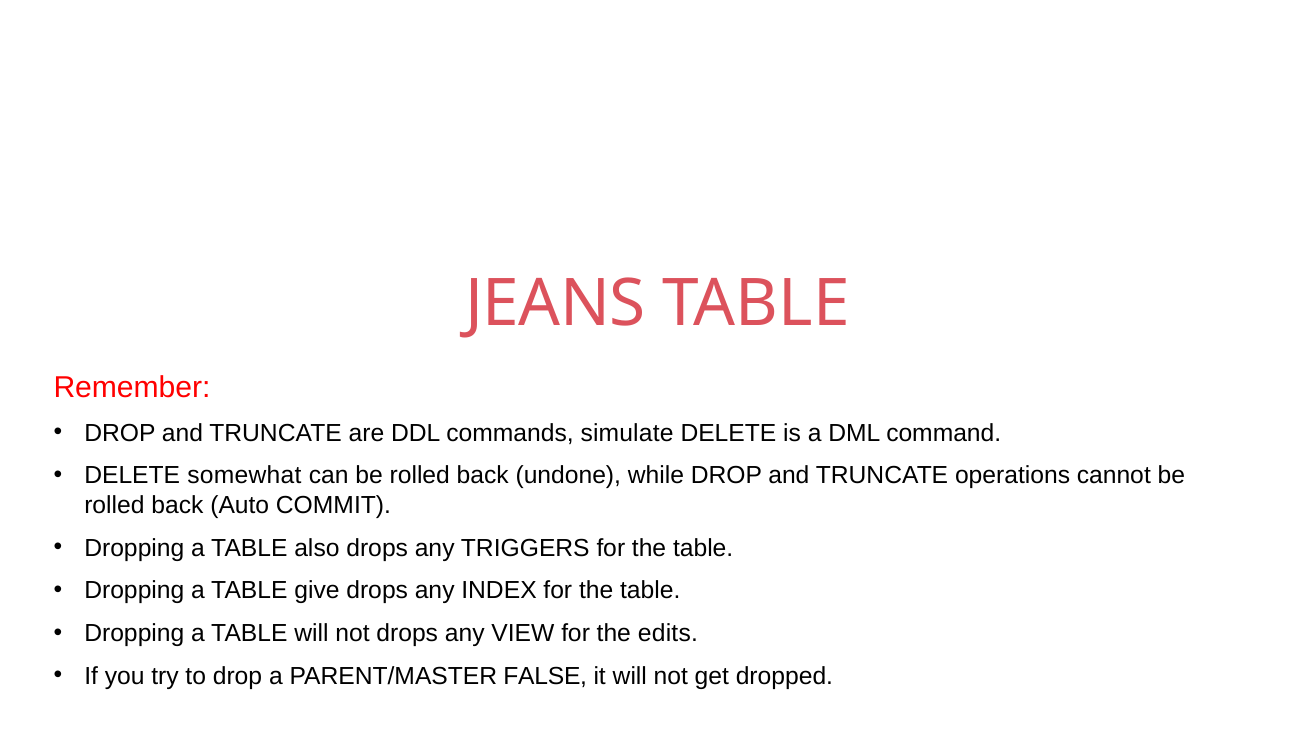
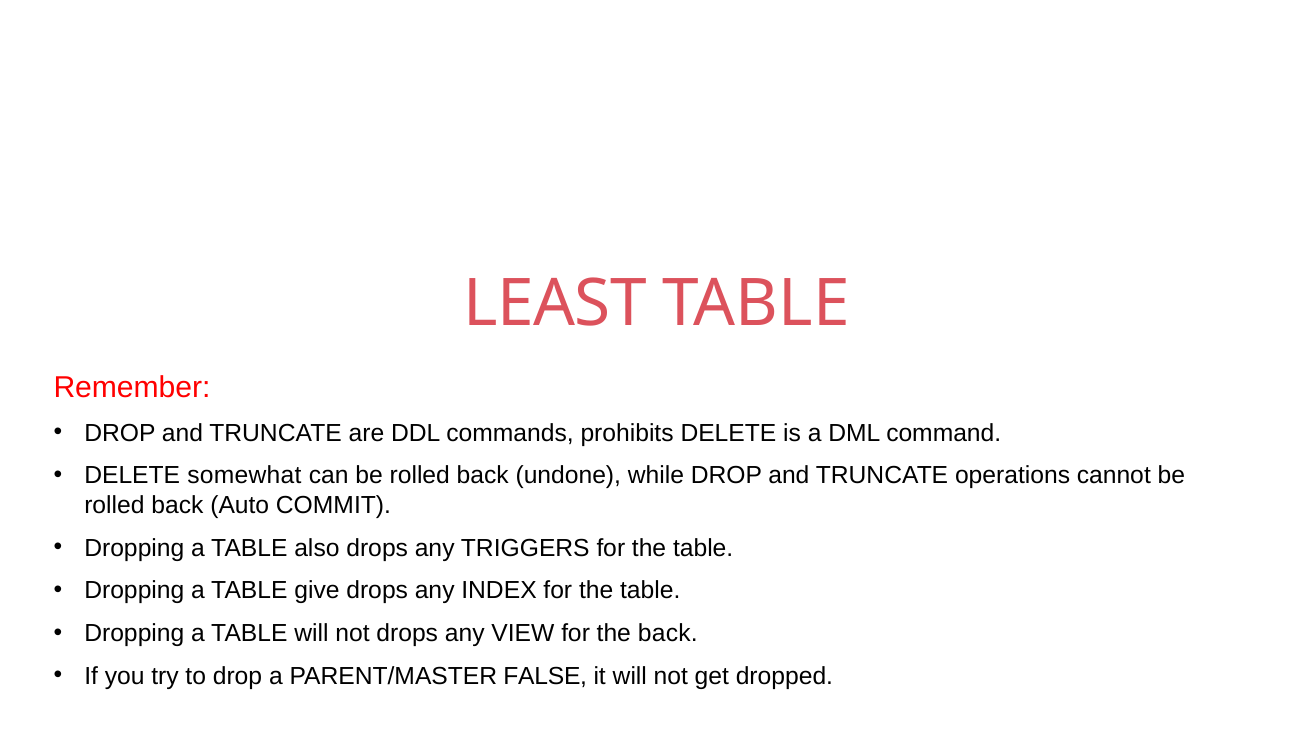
JEANS: JEANS -> LEAST (555, 304)
simulate: simulate -> prohibits (627, 433)
the edits: edits -> back (668, 633)
